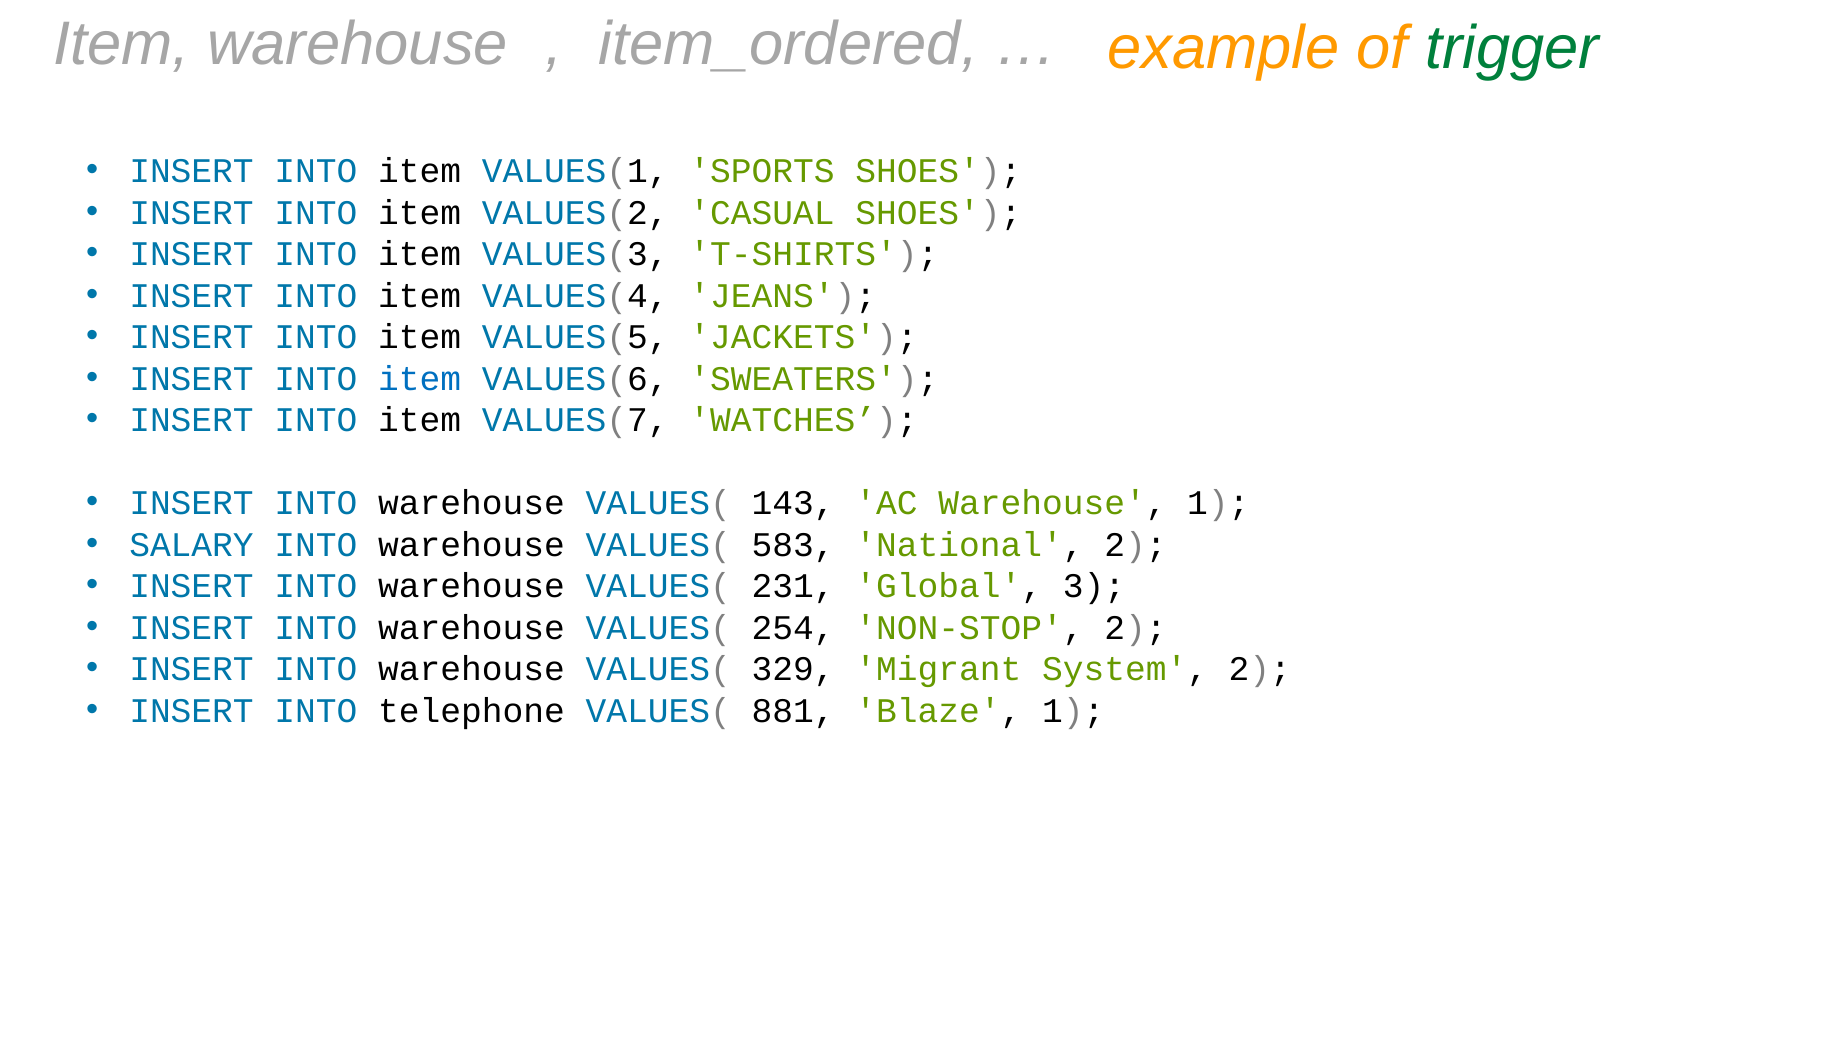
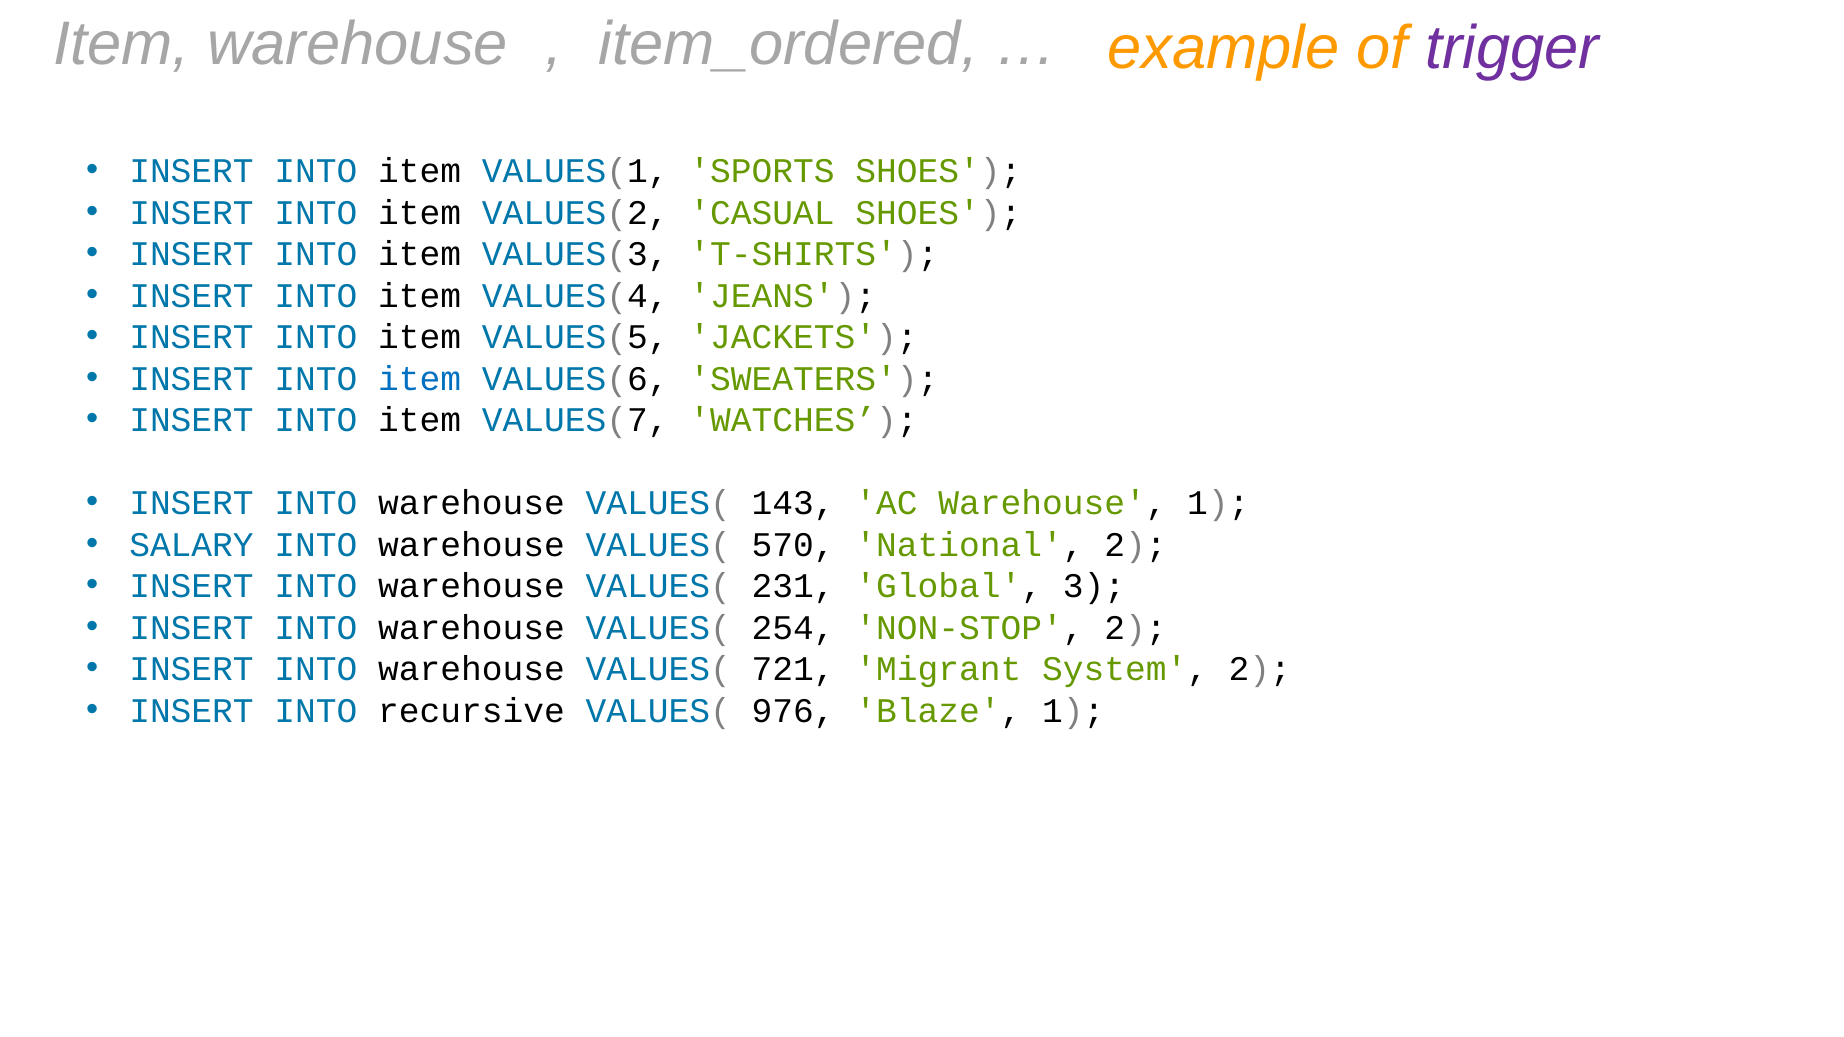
trigger colour: green -> purple (1512, 48)
583: 583 -> 570 (793, 545)
329: 329 -> 721 (793, 669)
telephone: telephone -> recursive (472, 711)
881: 881 -> 976 (793, 711)
